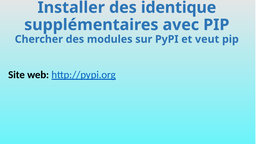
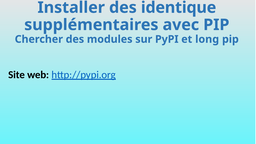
veut: veut -> long (207, 39)
